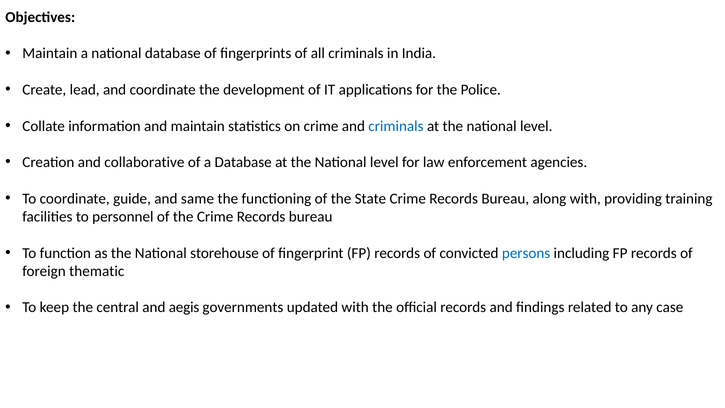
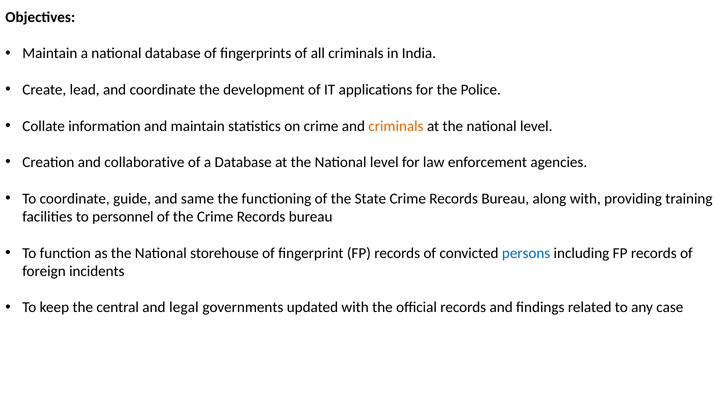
criminals colour: blue -> orange (396, 126)
thematic: thematic -> incidents (97, 271)
aegis: aegis -> legal (184, 307)
